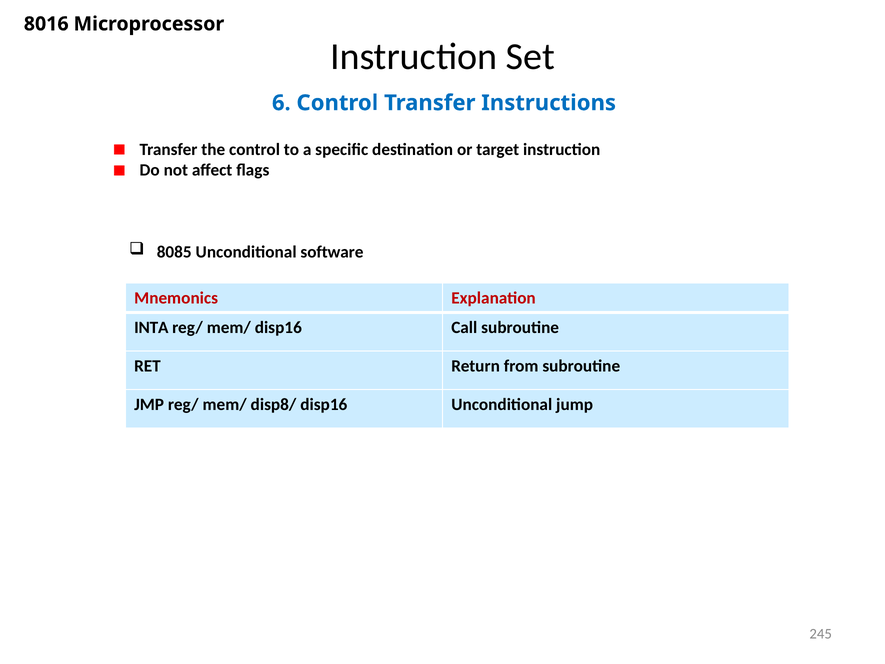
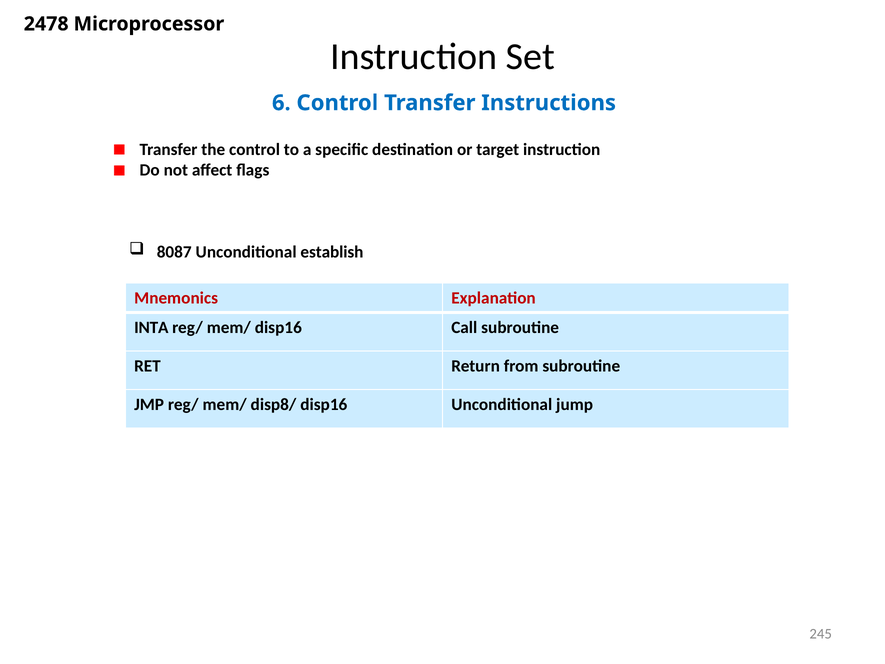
8016: 8016 -> 2478 (46, 24)
8085: 8085 -> 8087 (174, 252)
software: software -> establish (332, 252)
